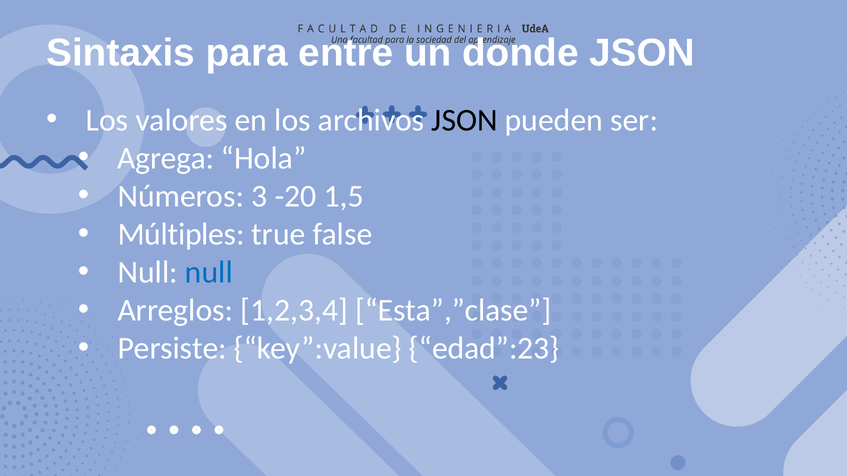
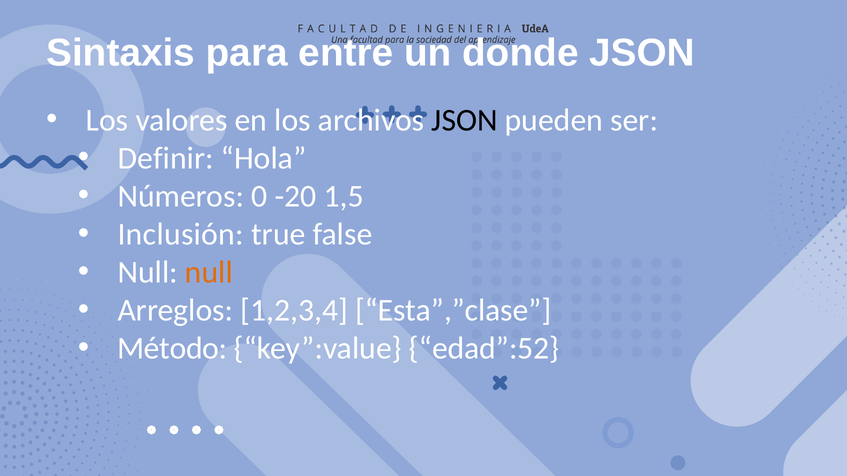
Agrega: Agrega -> Definir (166, 158)
3: 3 -> 0 (259, 196)
Múltiples: Múltiples -> Inclusión (181, 234)
null colour: blue -> orange (209, 273)
Persiste: Persiste -> Método (172, 349)
edad”:23: edad”:23 -> edad”:52 (484, 349)
